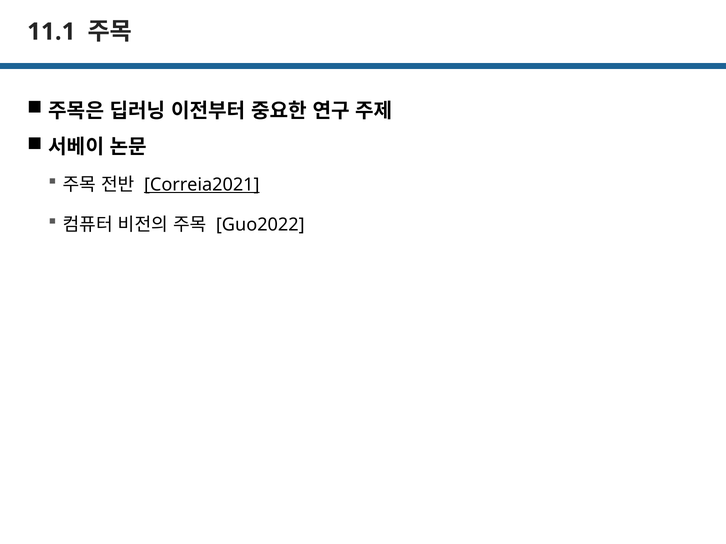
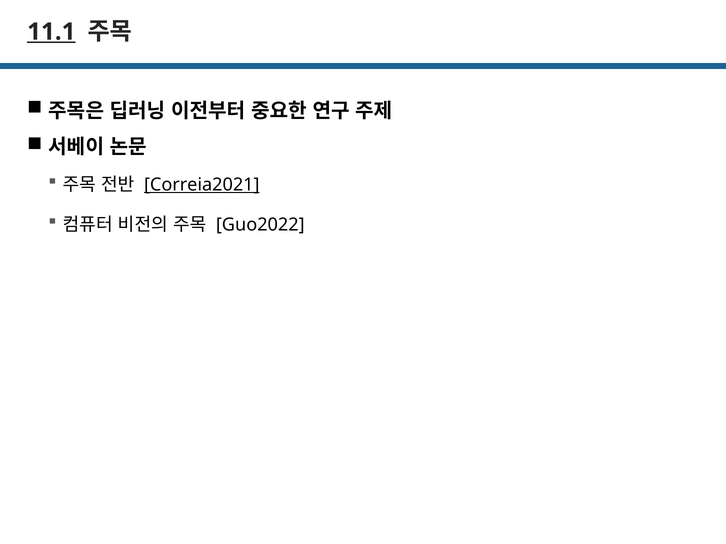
11.1 underline: none -> present (51, 32)
